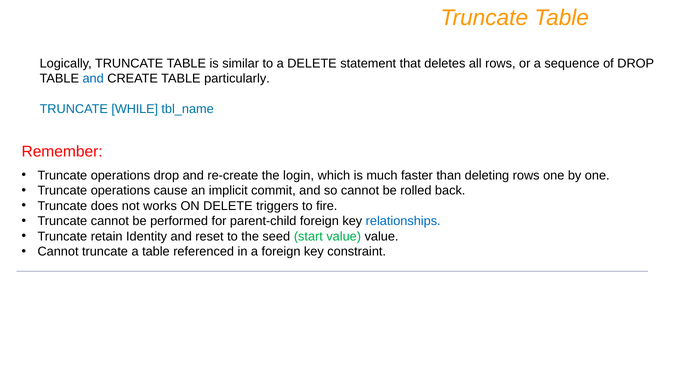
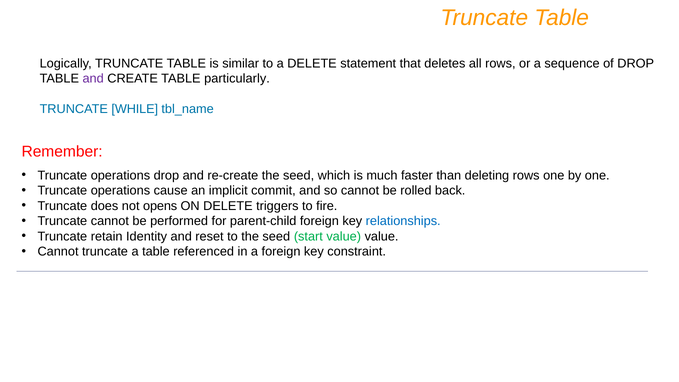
and colour: blue -> purple (93, 79)
re-create the login: login -> seed (299, 175)
works: works -> opens (160, 206)
